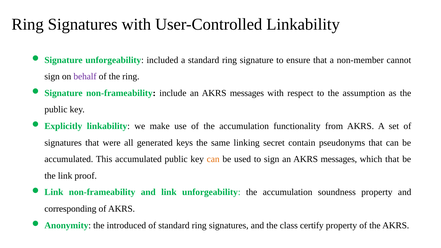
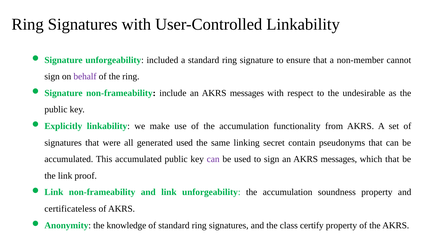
assumption: assumption -> undesirable (364, 93)
generated keys: keys -> used (185, 143)
can colour: orange -> purple (213, 159)
corresponding: corresponding -> certificateless (70, 209)
introduced: introduced -> knowledge (126, 225)
